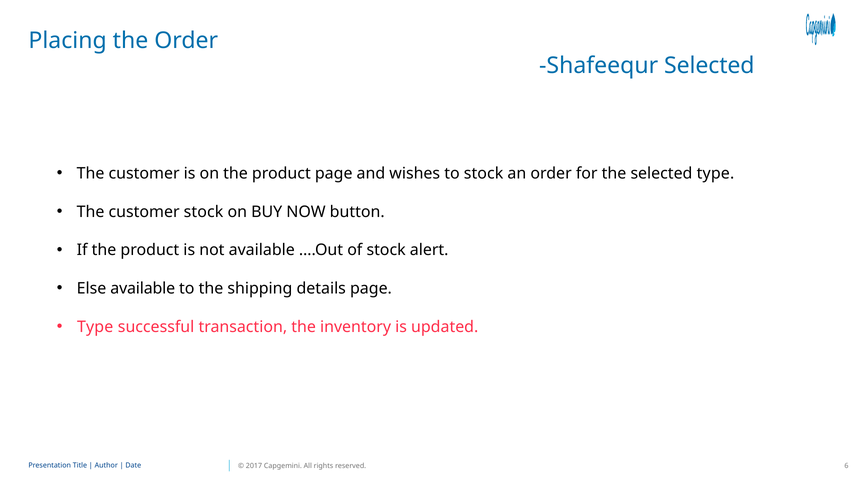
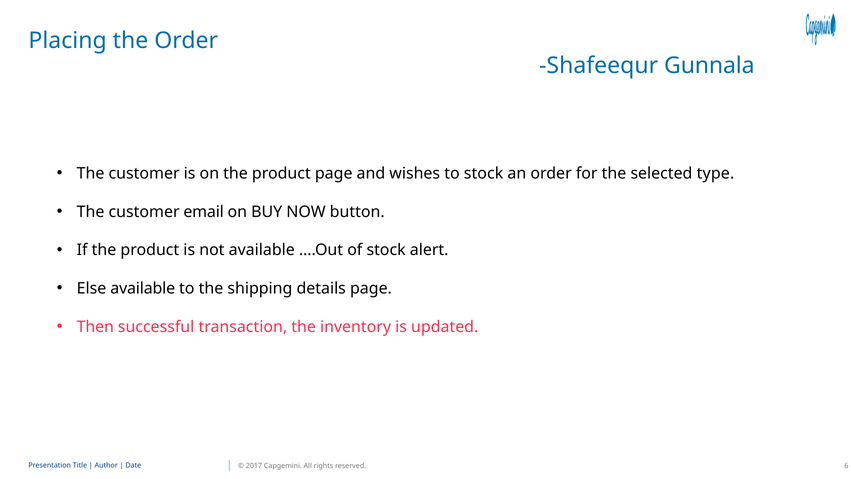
Shafeequr Selected: Selected -> Gunnala (709, 66)
customer stock: stock -> email (204, 212)
Type: Type -> Then (95, 327)
